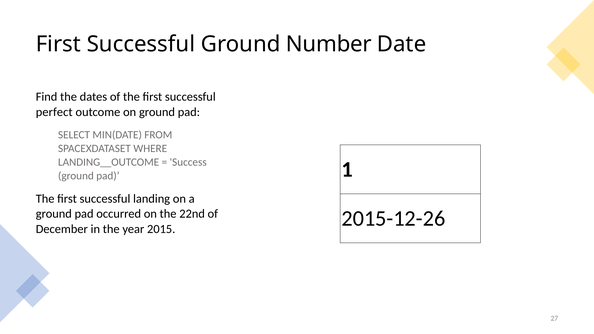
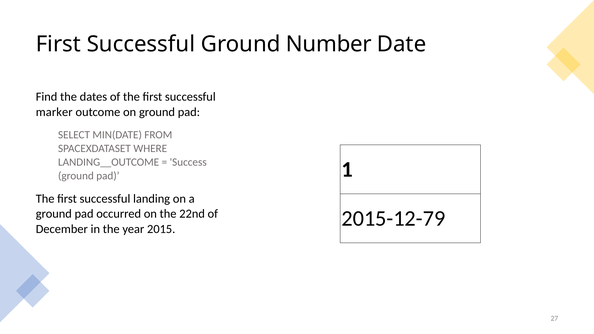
perfect: perfect -> marker (54, 112)
2015-12-26: 2015-12-26 -> 2015-12-79 (393, 219)
